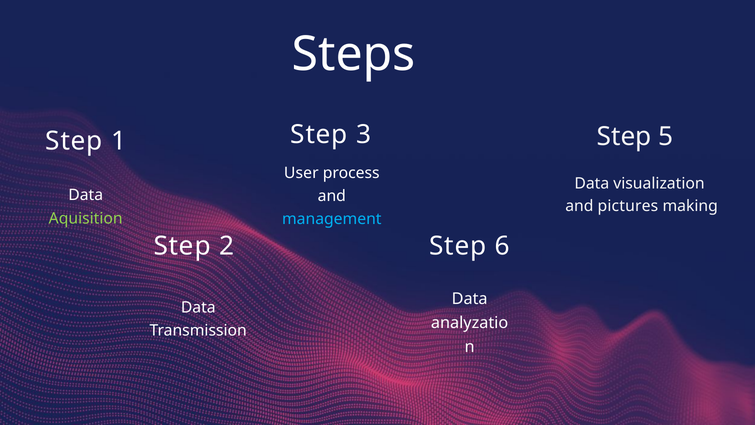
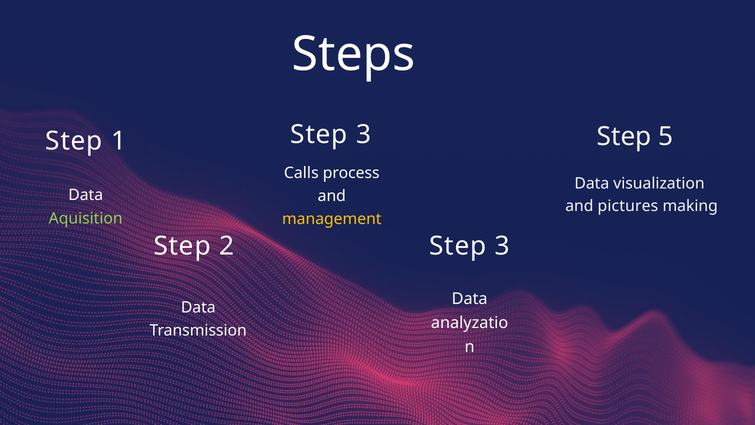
User: User -> Calls (301, 173)
management colour: light blue -> yellow (332, 219)
6: 6 -> 3 (502, 246)
